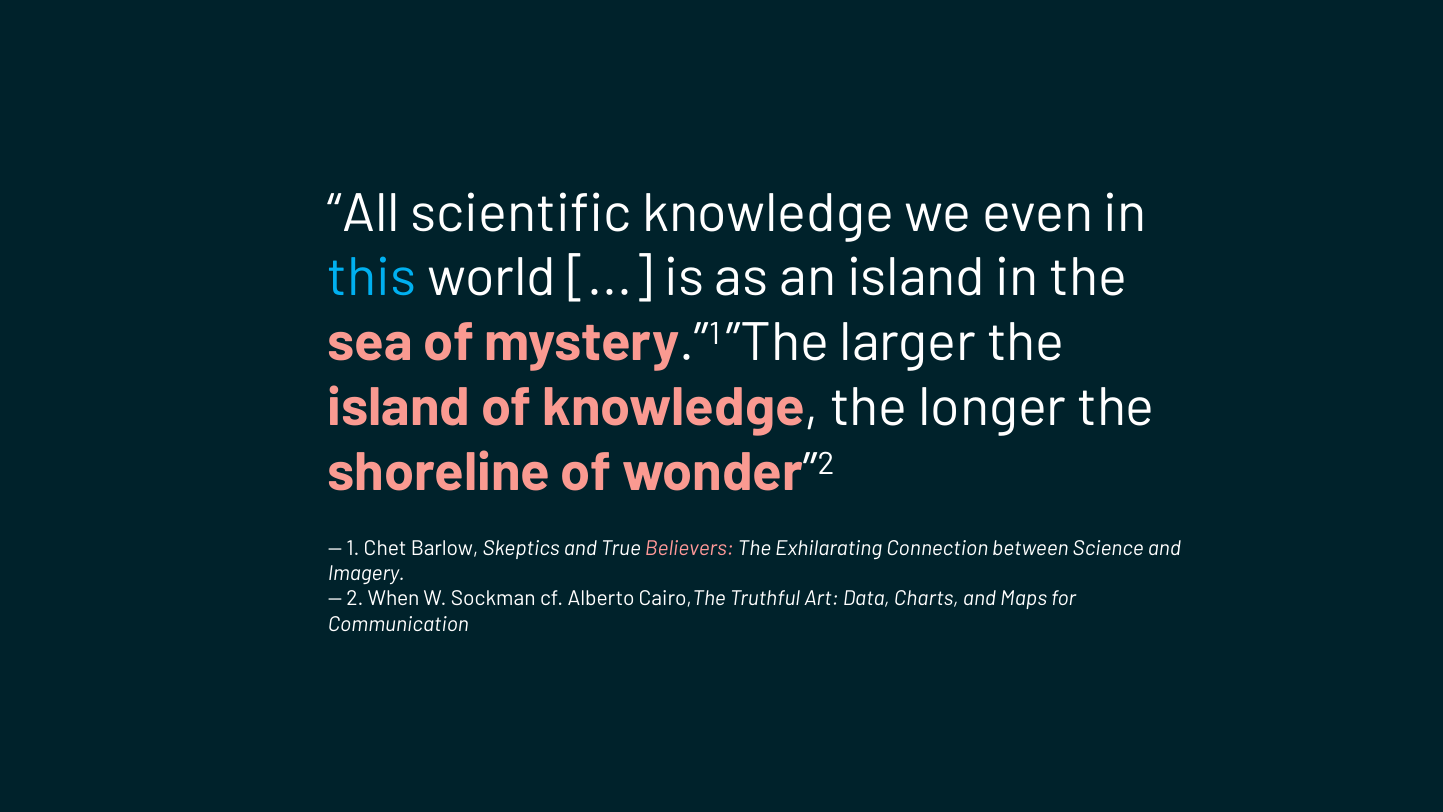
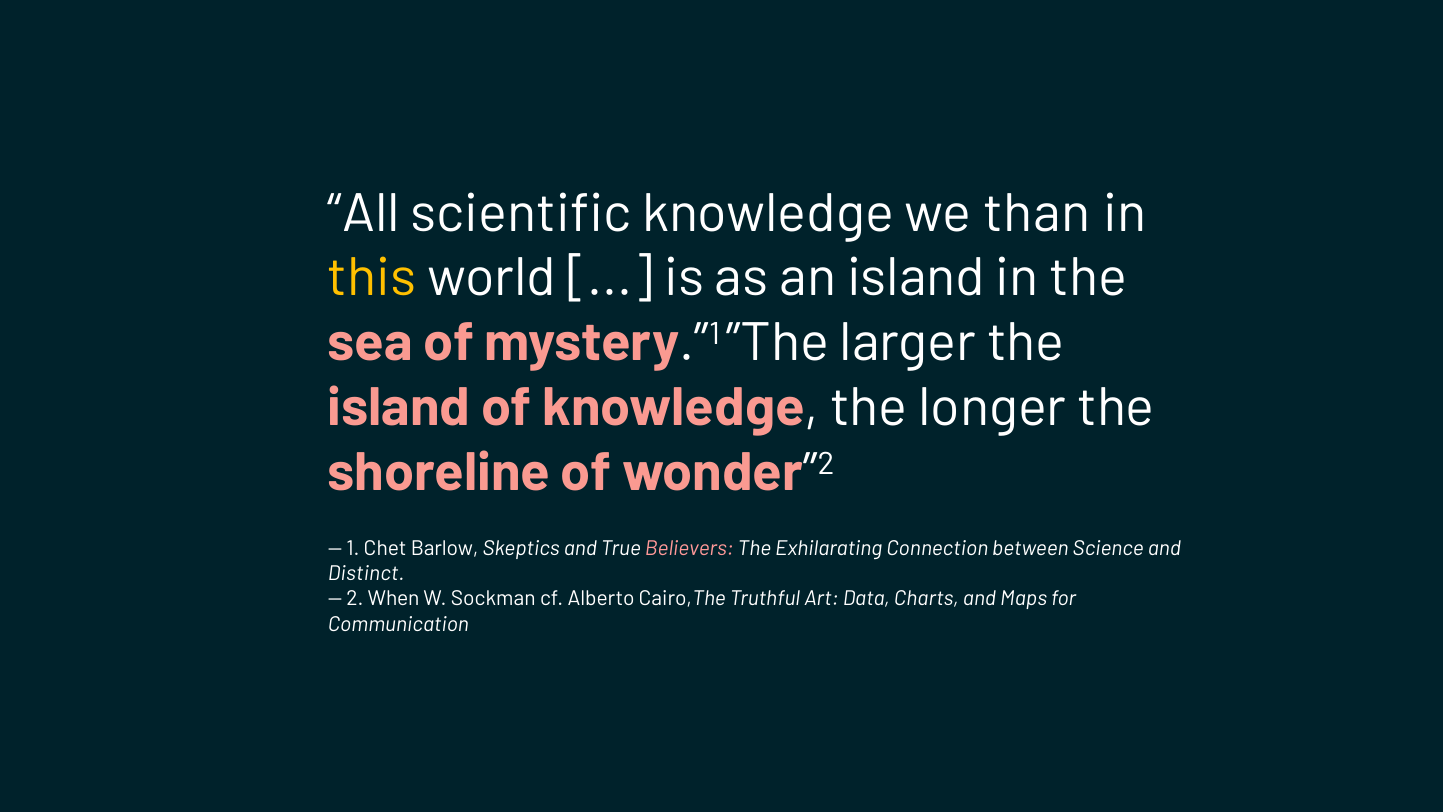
even: even -> than (1037, 213)
this colour: light blue -> yellow (372, 278)
Imagery: Imagery -> Distinct (366, 573)
